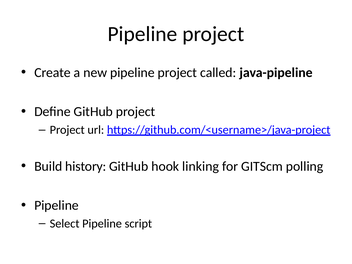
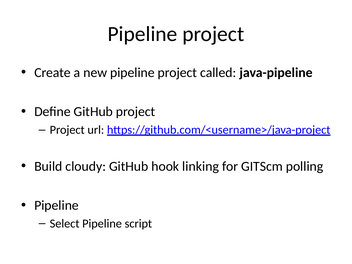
history: history -> cloudy (86, 166)
